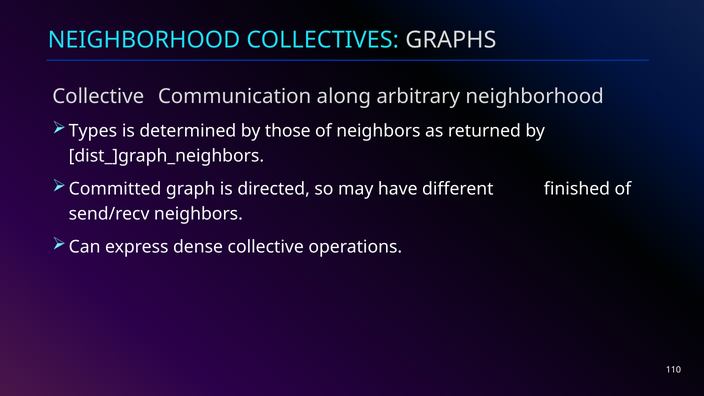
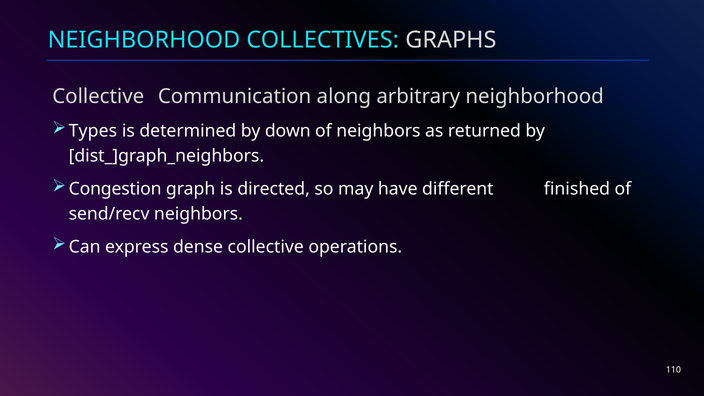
those: those -> down (288, 131)
Committed: Committed -> Congestion (115, 189)
